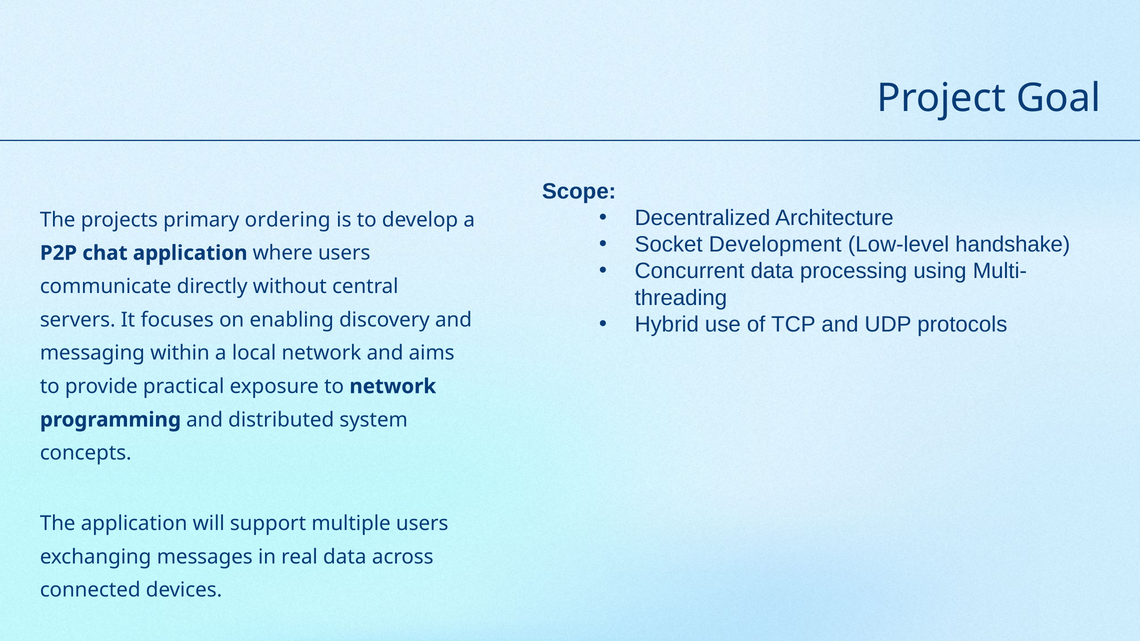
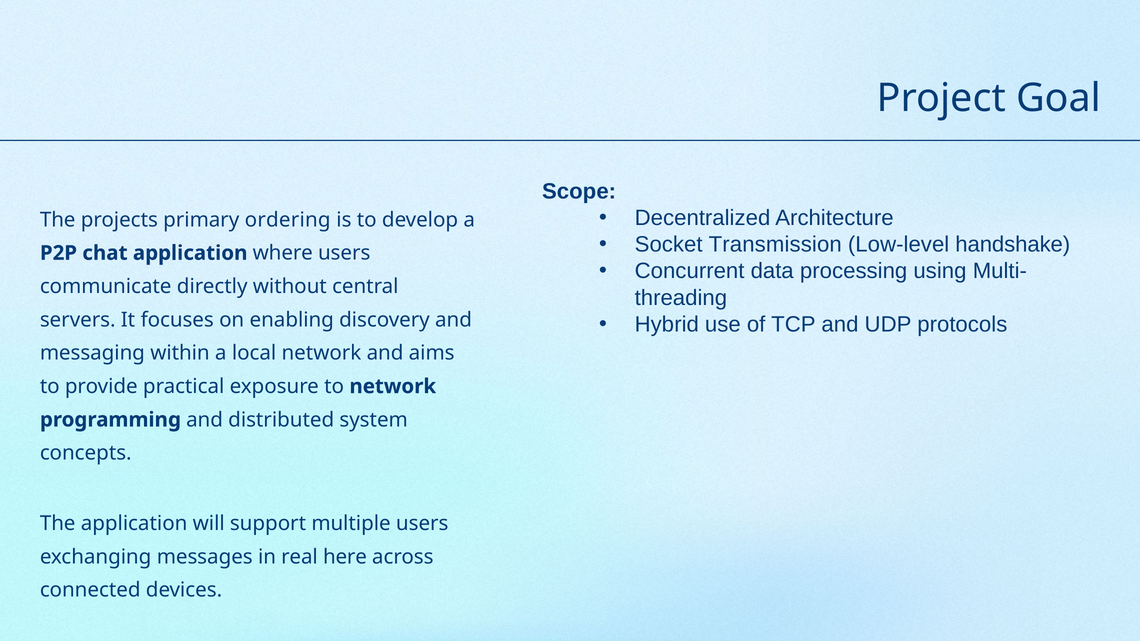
Development: Development -> Transmission (775, 245)
real data: data -> here (345, 557)
